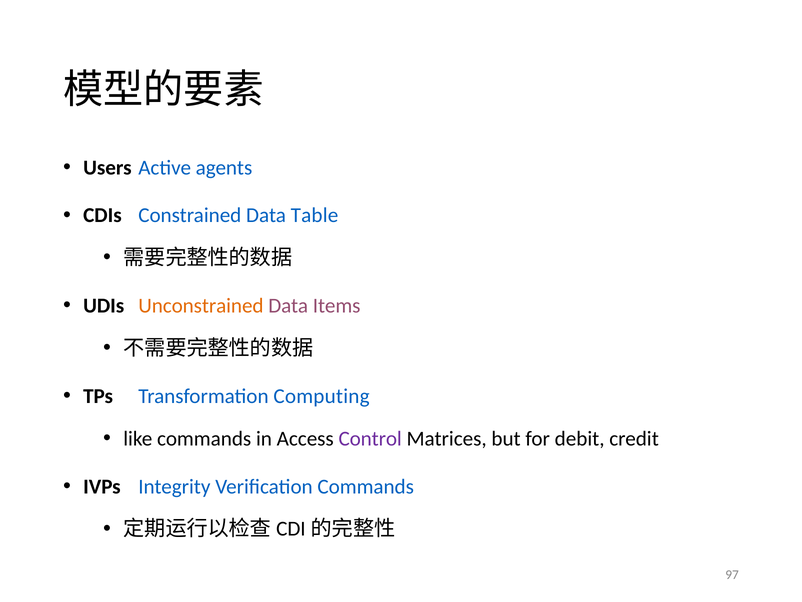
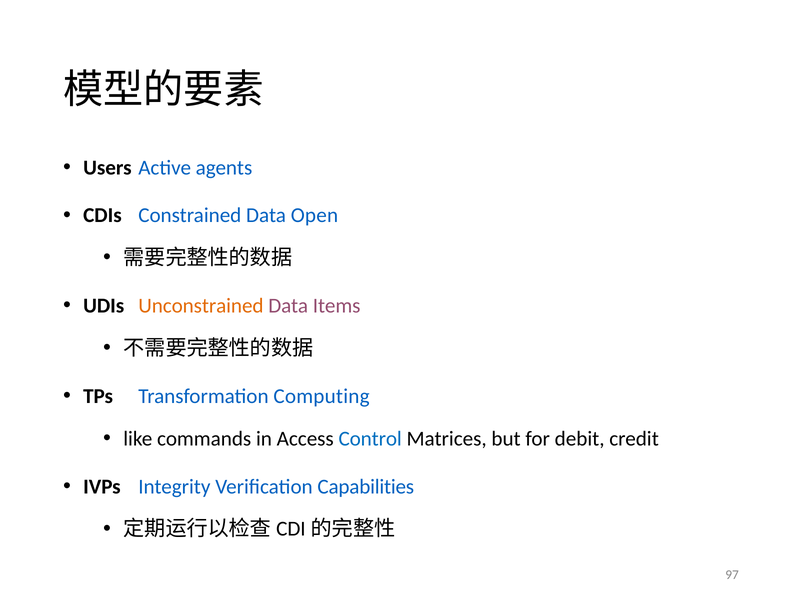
Table: Table -> Open (314, 215)
Control colour: purple -> blue (370, 438)
Verification Commands: Commands -> Capabilities (366, 486)
